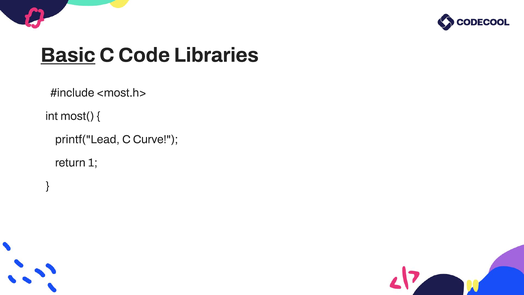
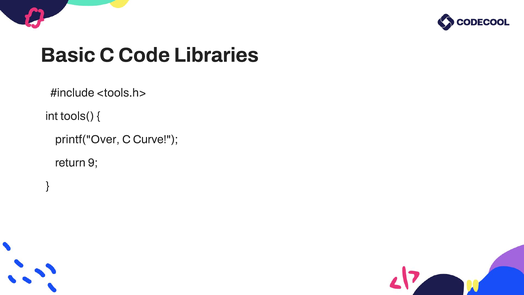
Basic underline: present -> none (68, 55)
<most.h>: <most.h> -> <tools.h> (121, 93)
most(: most( -> tools( (77, 116)
printf("Lead: printf("Lead -> printf("Over (87, 139)
1: 1 -> 9 (93, 163)
